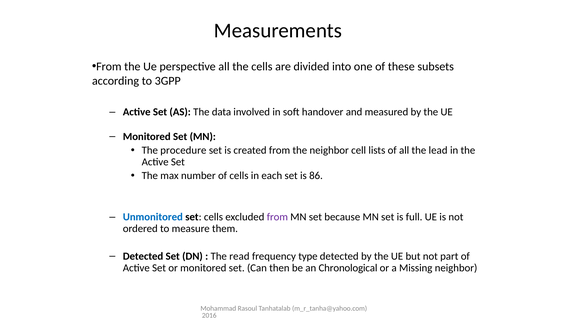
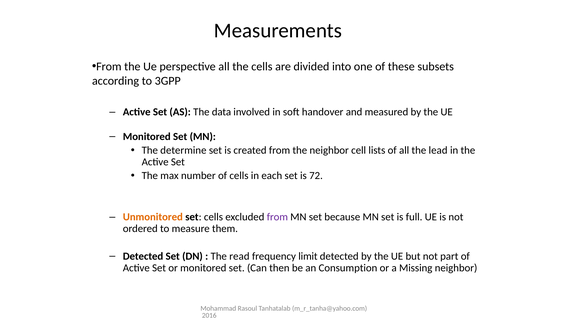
procedure: procedure -> determine (183, 150)
86: 86 -> 72 (316, 176)
Unmonitored colour: blue -> orange (153, 217)
type: type -> limit (308, 256)
Chronological: Chronological -> Consumption (348, 268)
